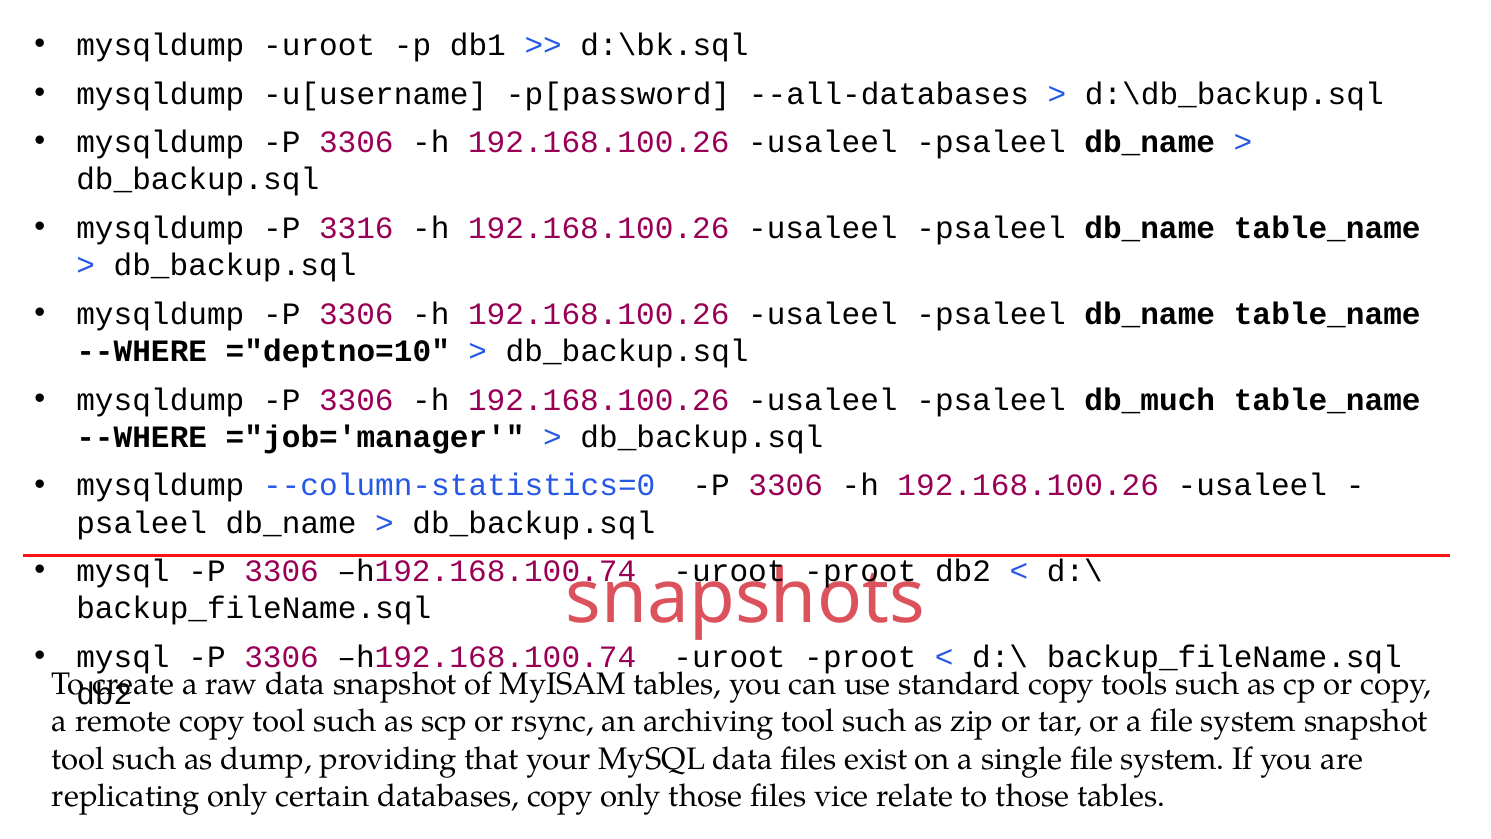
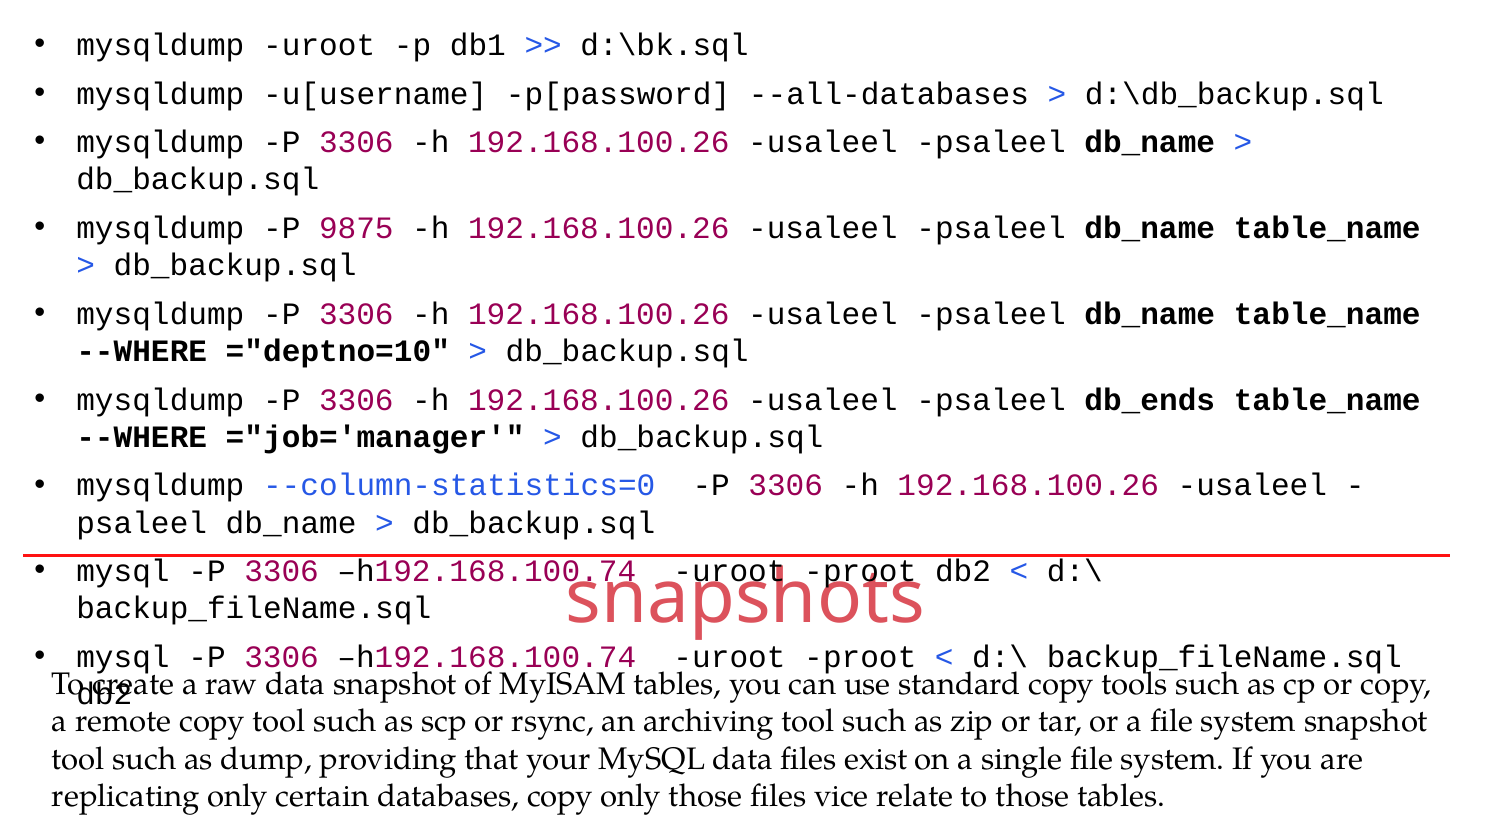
3316: 3316 -> 9875 (356, 228)
db_much: db_much -> db_ends (1150, 400)
